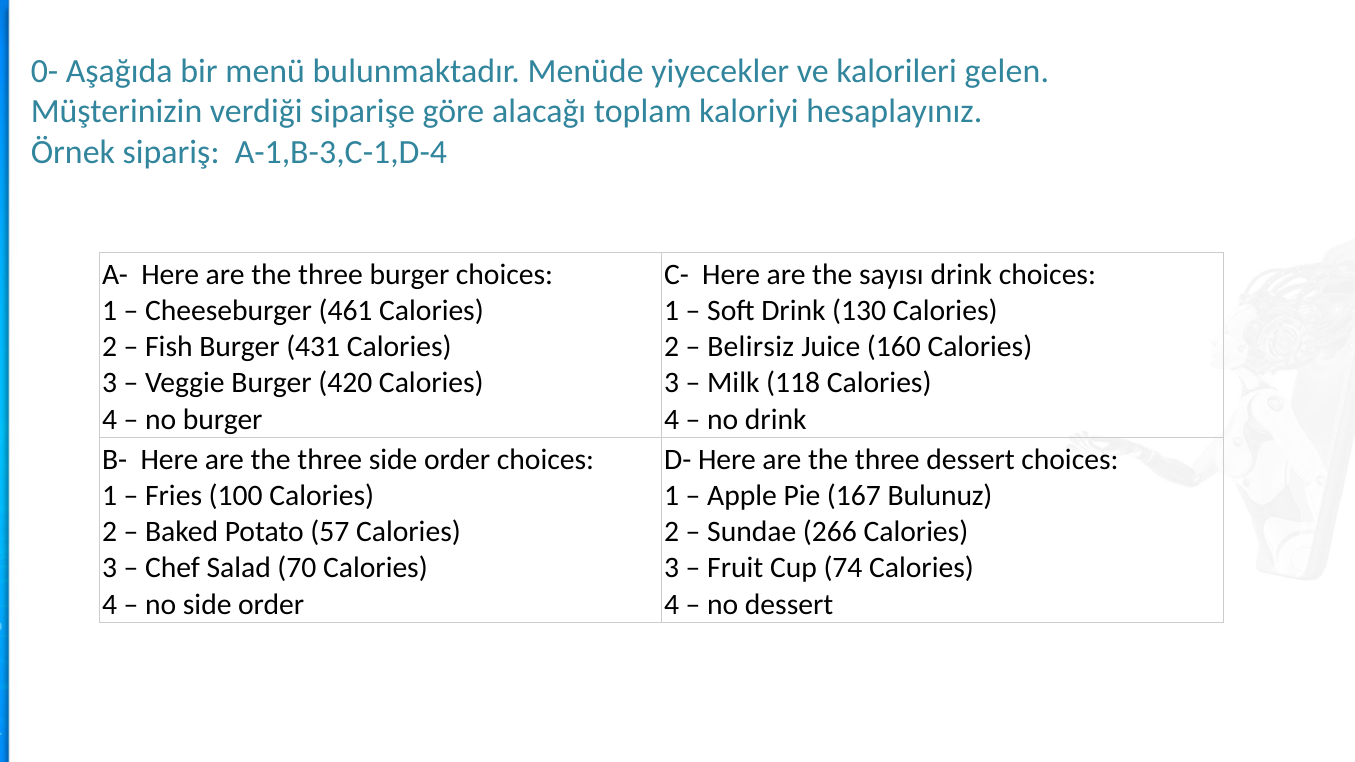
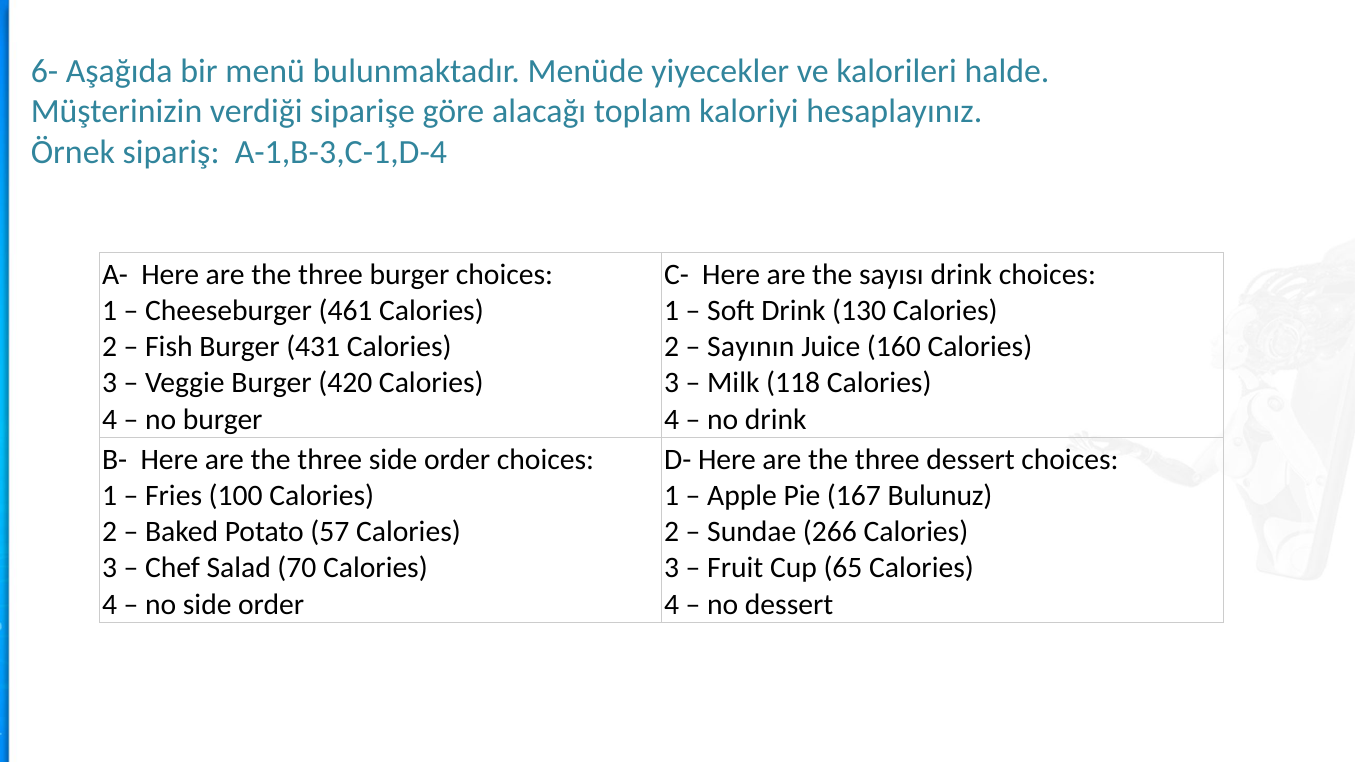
0-: 0- -> 6- (45, 71)
gelen: gelen -> halde (1007, 71)
Belirsiz: Belirsiz -> Sayının (751, 347)
74: 74 -> 65 (843, 568)
